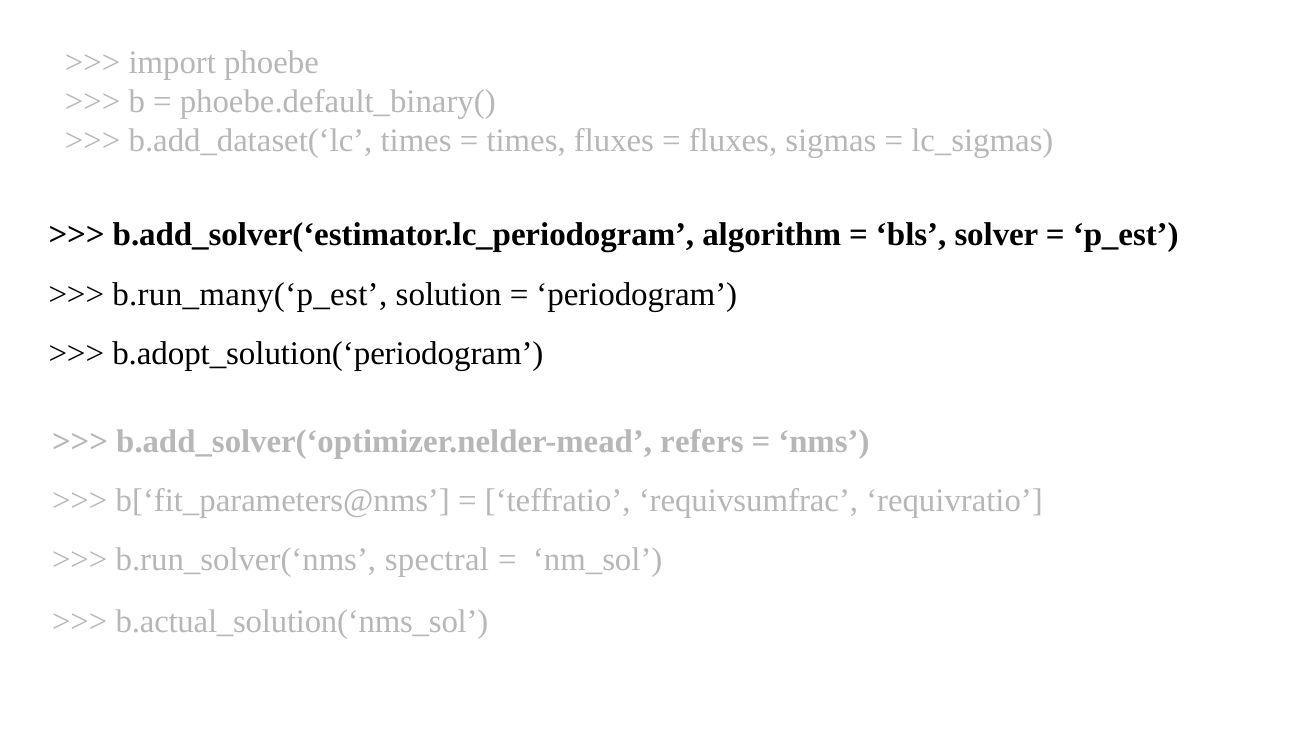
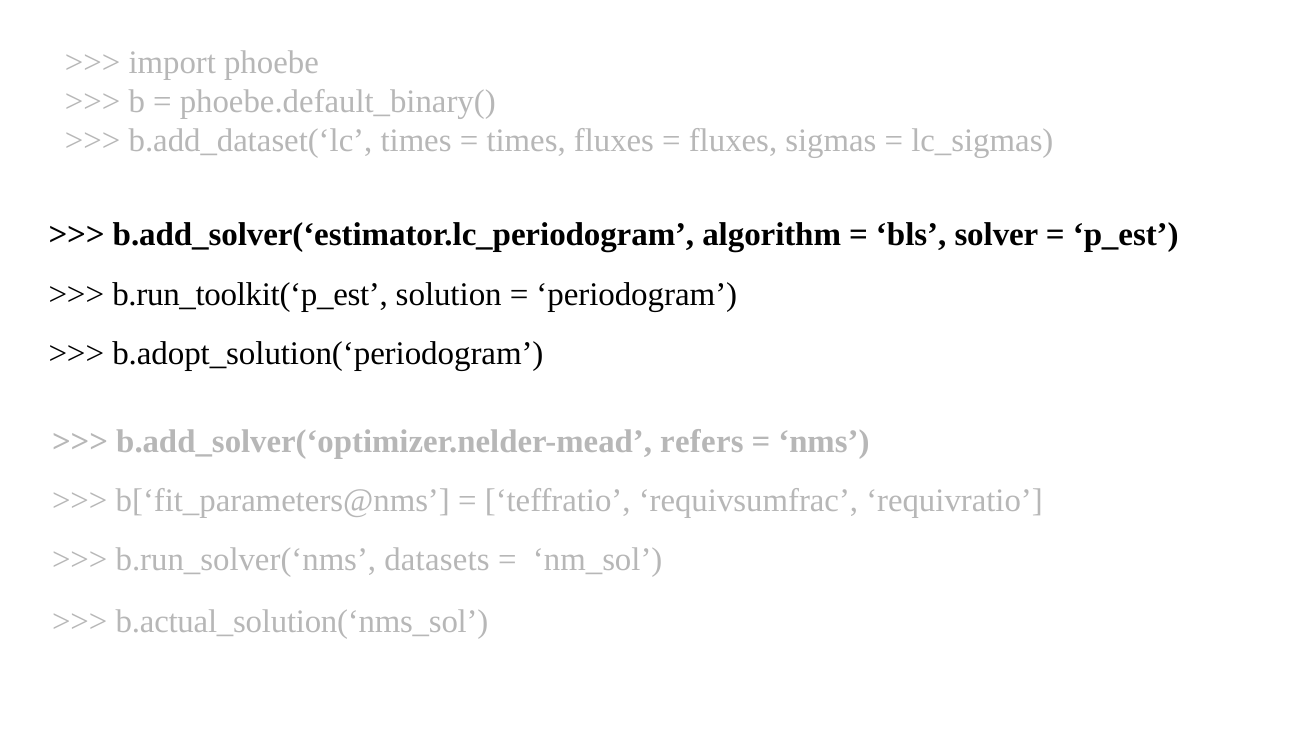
b.run_many(‘p_est: b.run_many(‘p_est -> b.run_toolkit(‘p_est (250, 295)
spectral: spectral -> datasets (437, 560)
